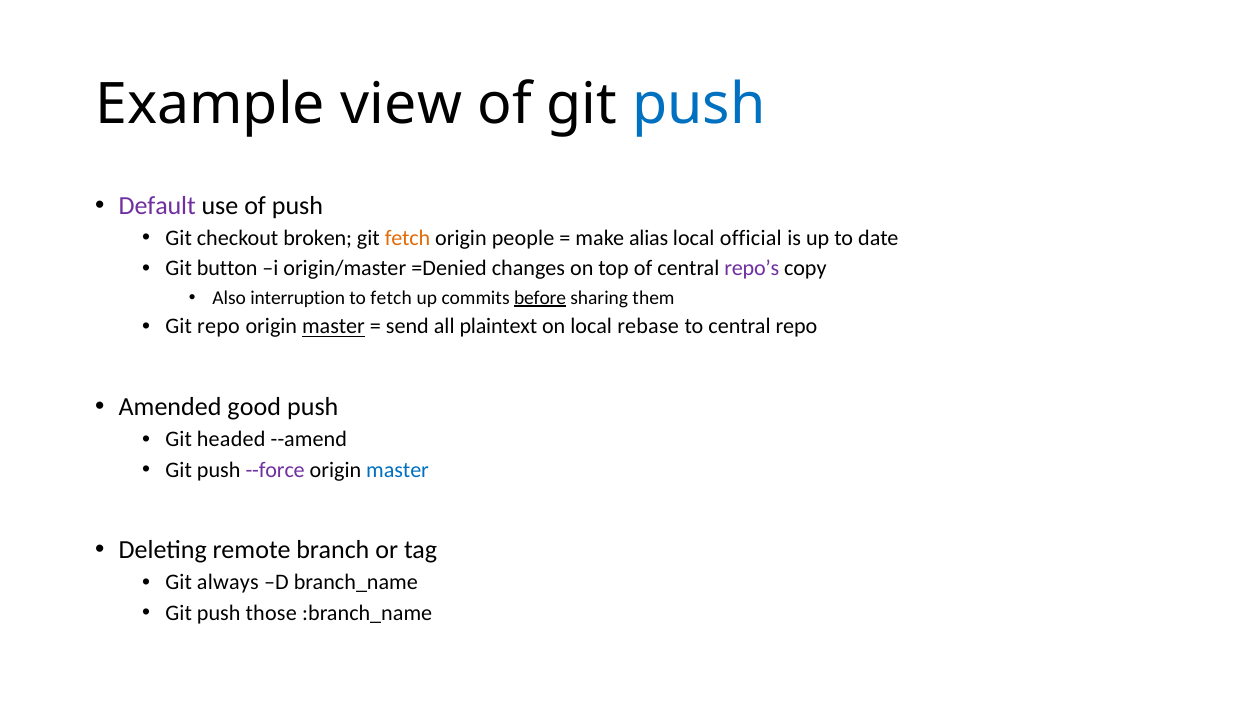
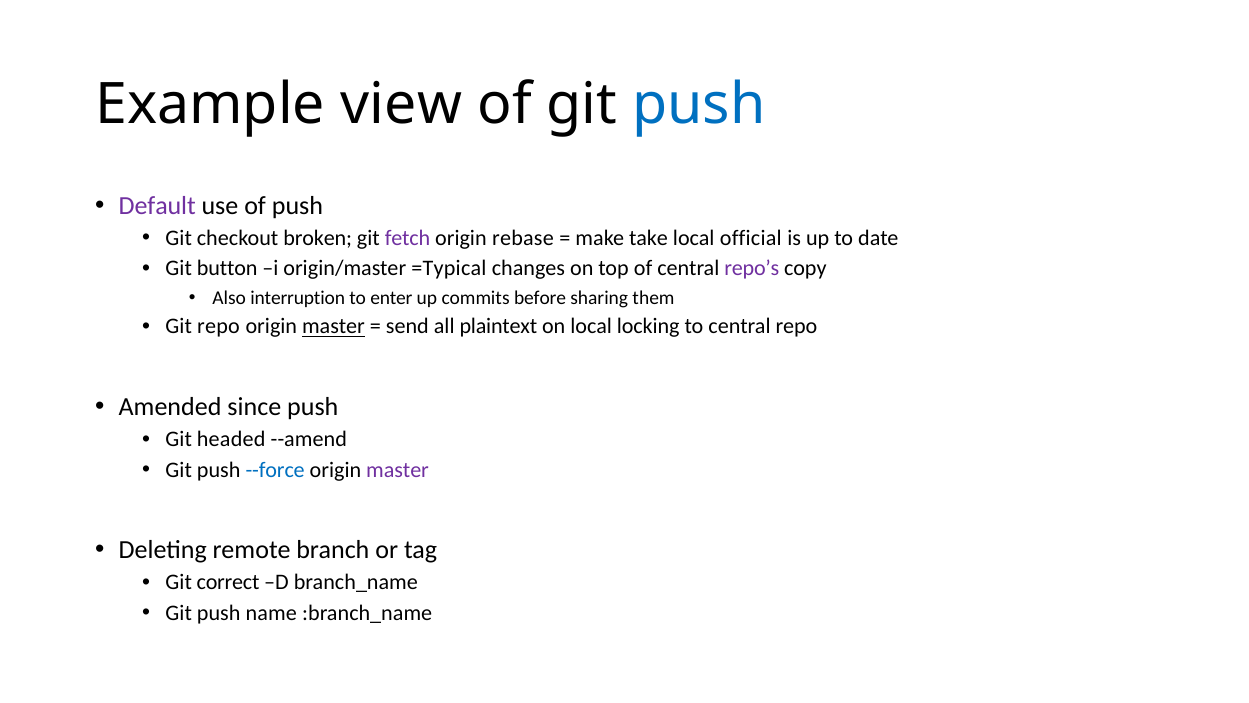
fetch colour: orange -> purple (408, 238)
people: people -> rebase (523, 238)
alias: alias -> take (649, 238)
=Denied: =Denied -> =Typical (449, 268)
to fetch: fetch -> enter (391, 297)
before underline: present -> none (540, 297)
rebase: rebase -> locking (648, 326)
good: good -> since (254, 407)
--force colour: purple -> blue (275, 469)
master colour: blue -> purple (398, 469)
always: always -> correct (228, 582)
those: those -> name (271, 612)
